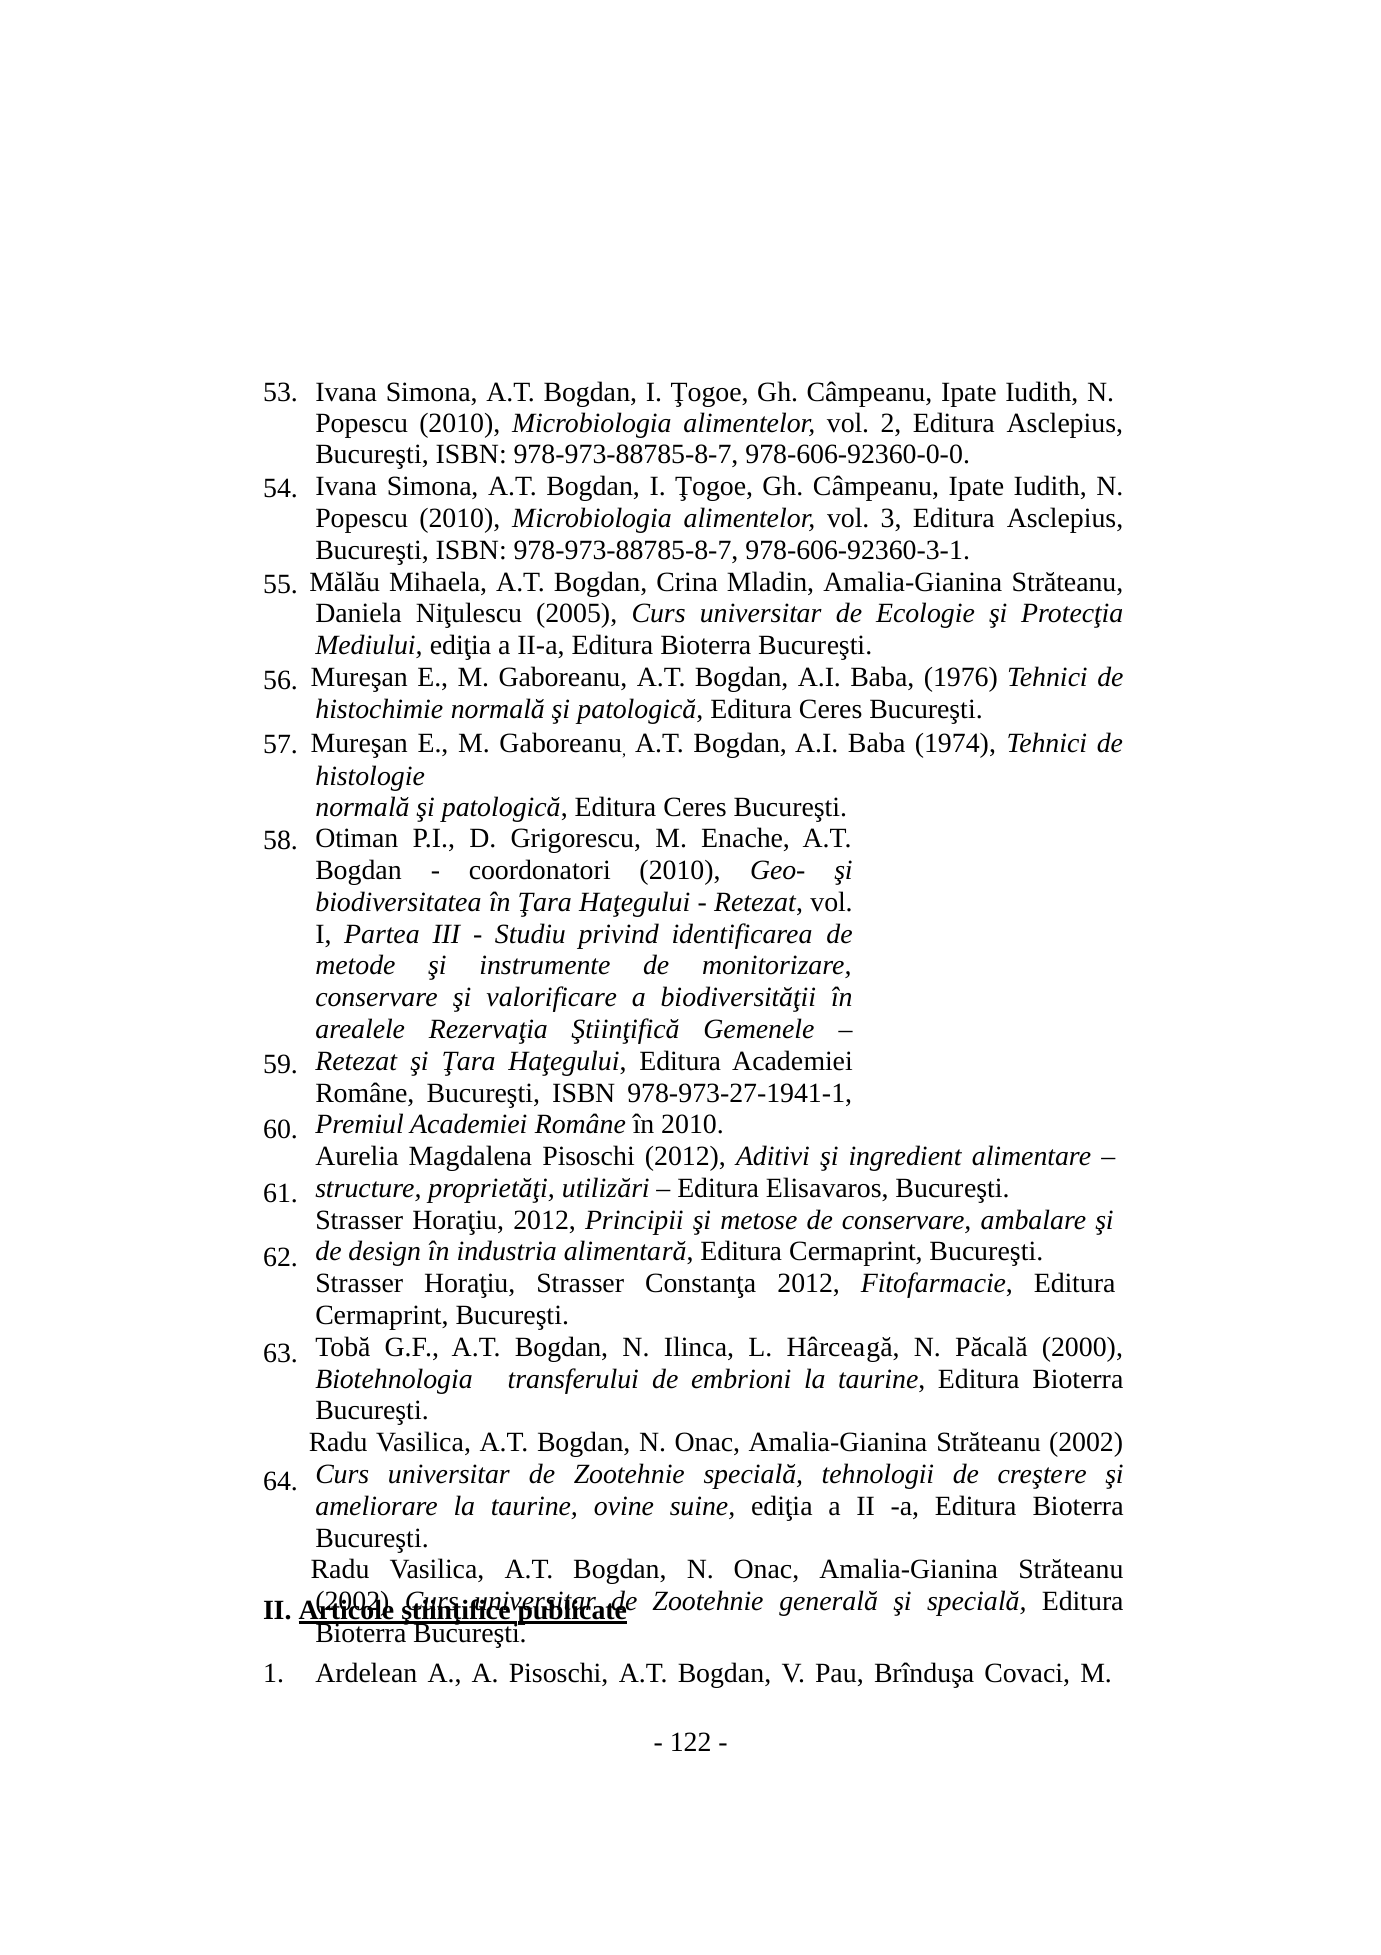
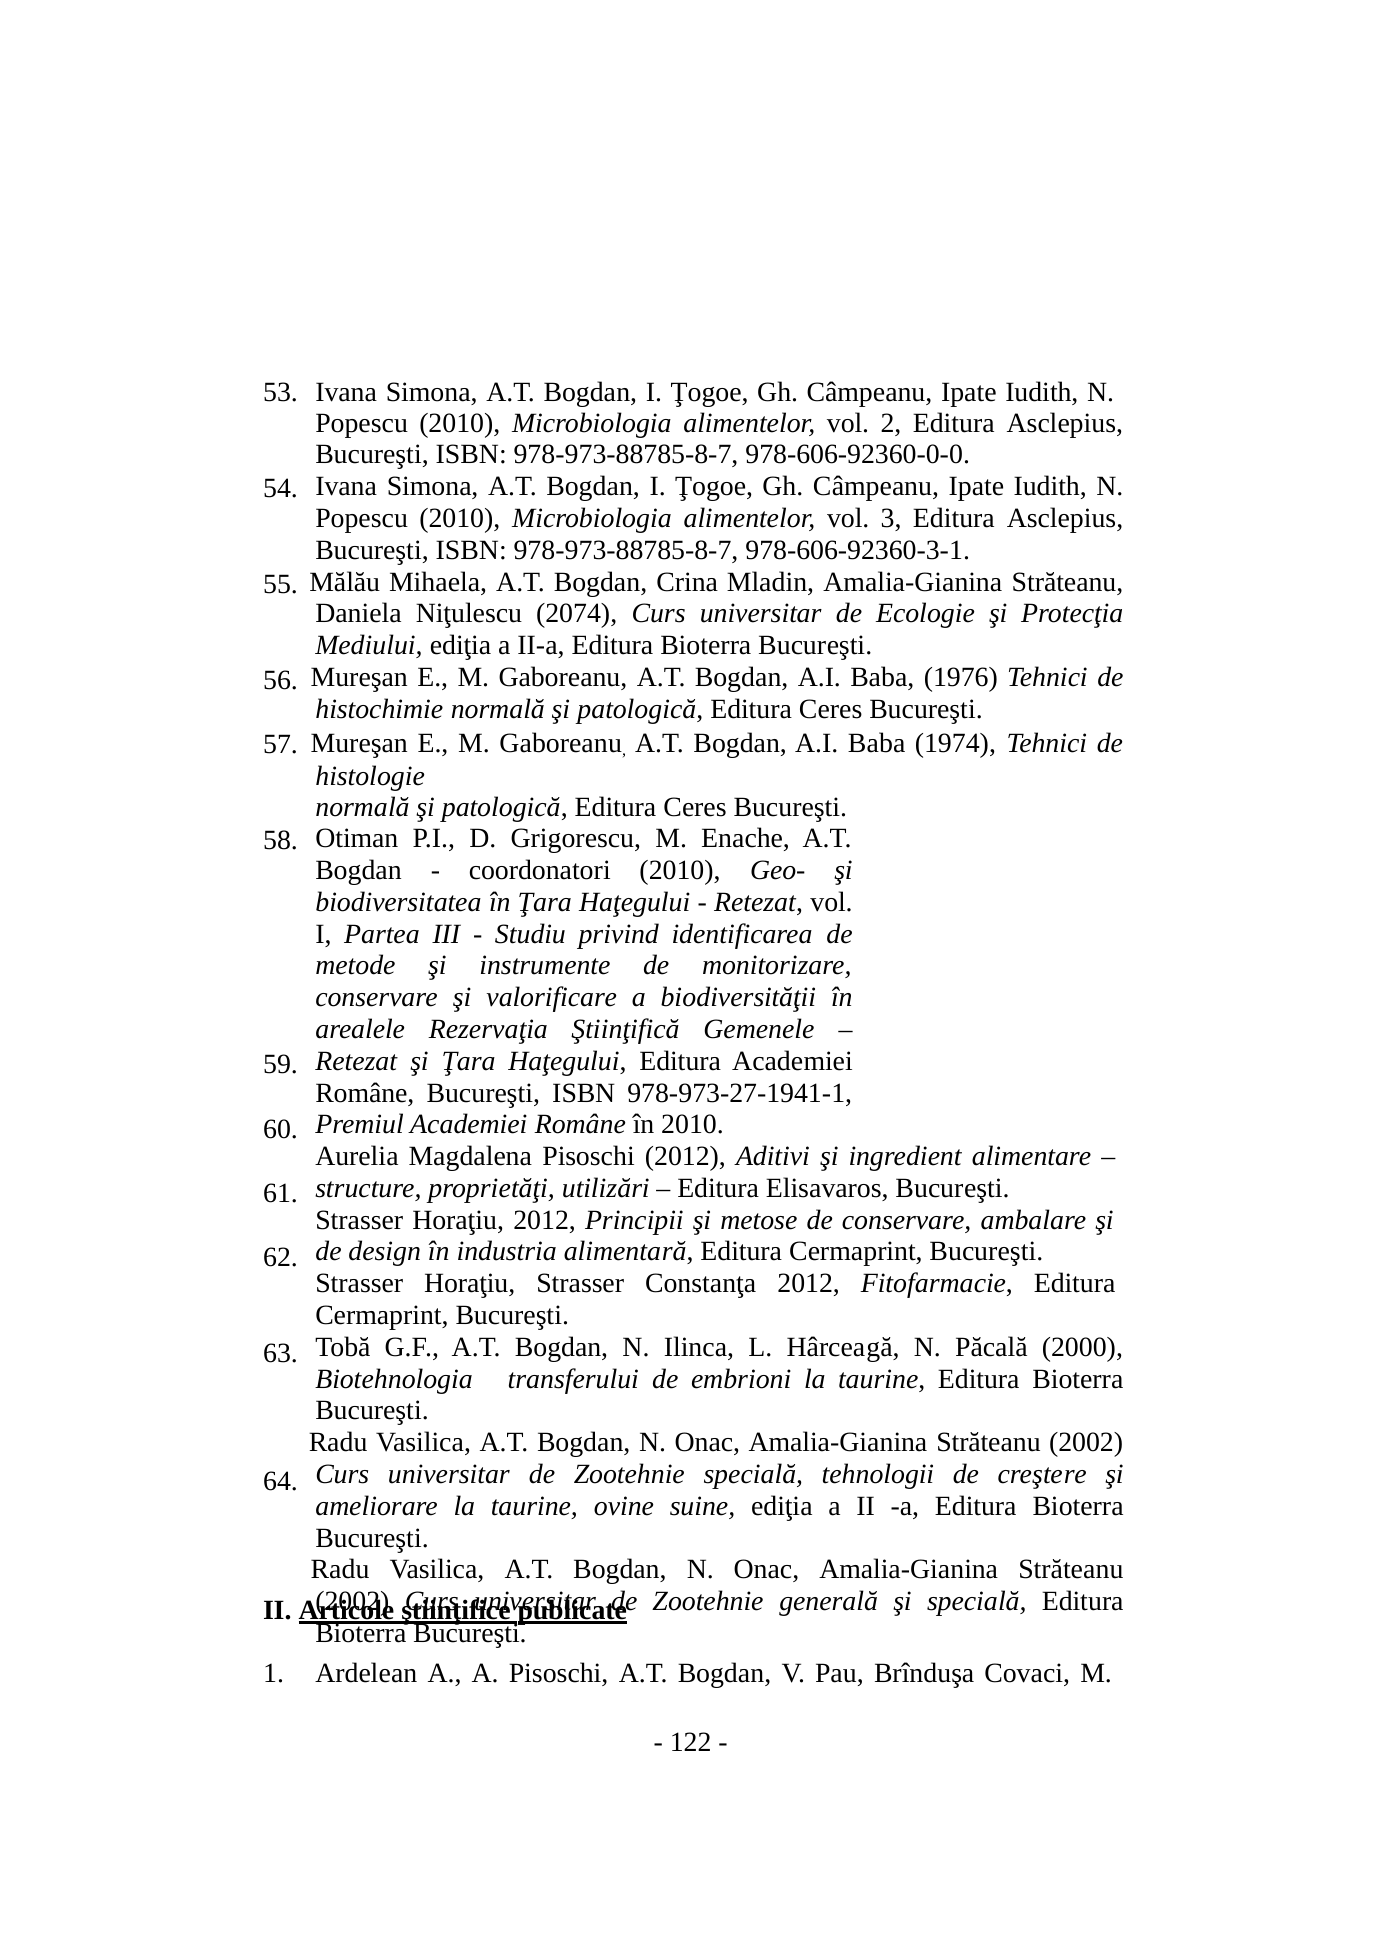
2005: 2005 -> 2074 (577, 613)
